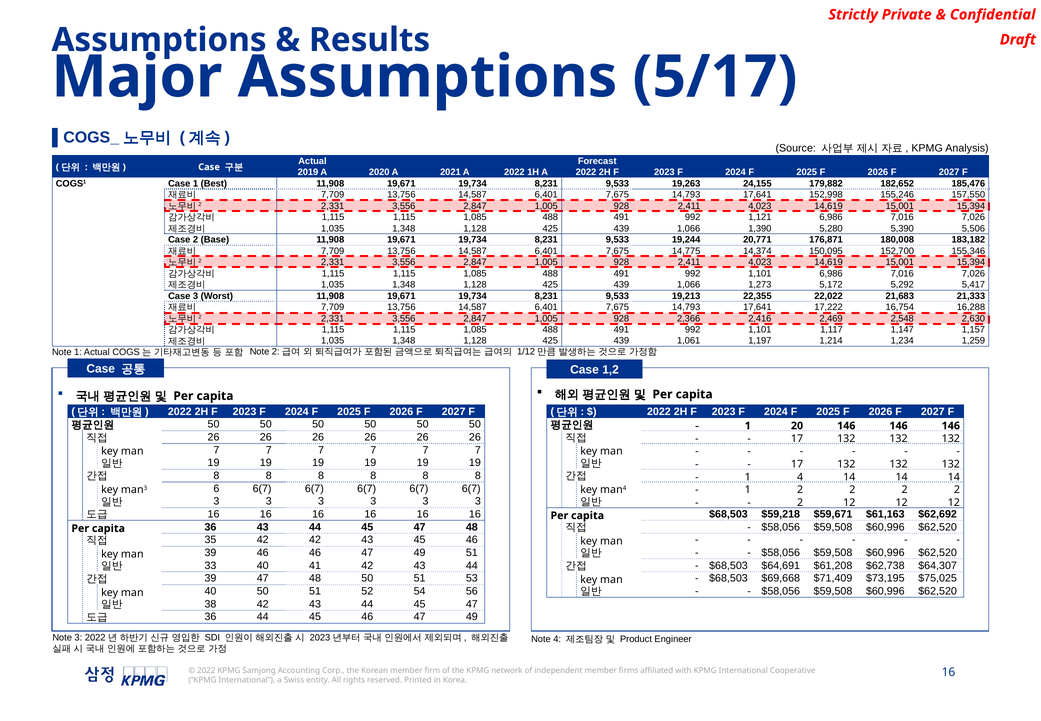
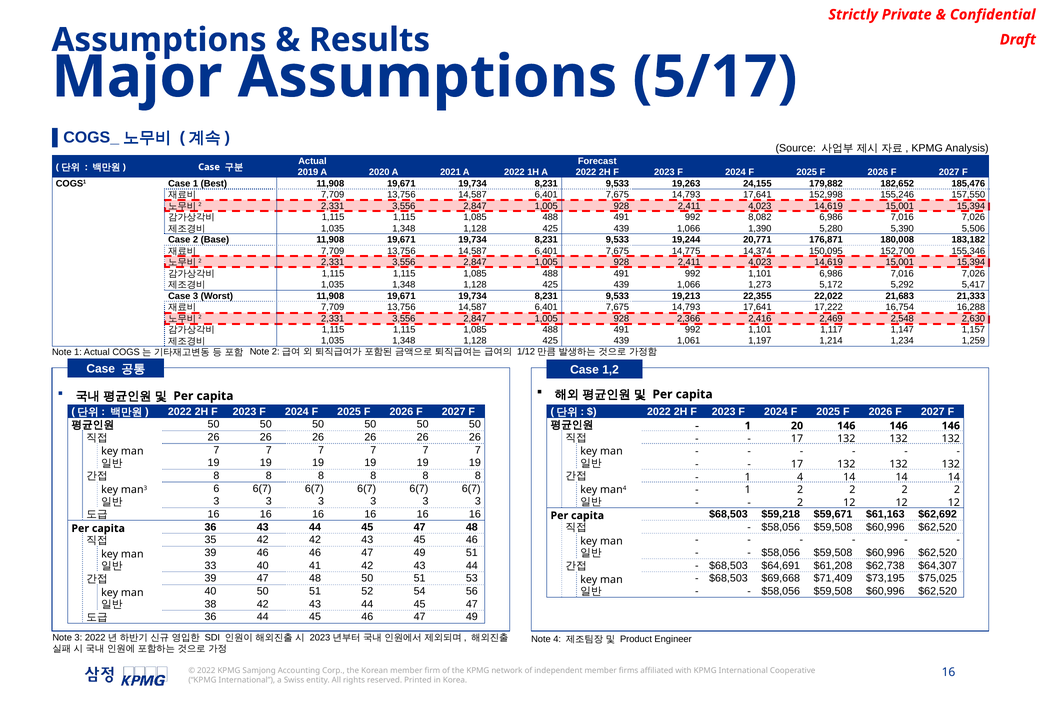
1,121: 1,121 -> 8,082 (760, 217)
